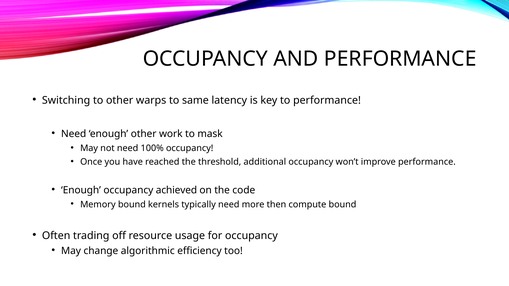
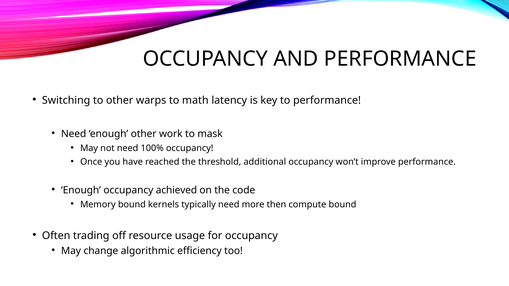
same: same -> math (195, 100)
